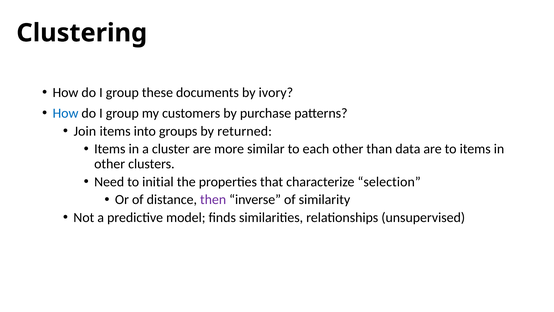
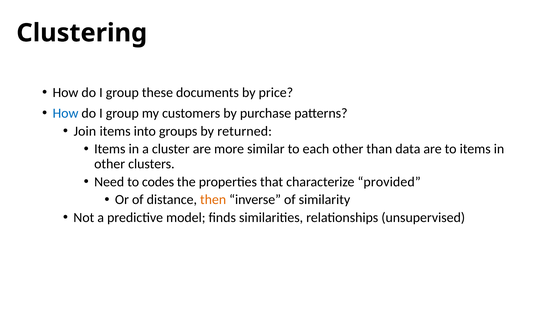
ivory: ivory -> price (276, 92)
initial: initial -> codes (158, 182)
selection: selection -> provided (389, 182)
then colour: purple -> orange (213, 199)
